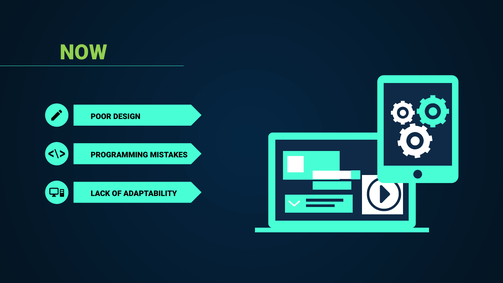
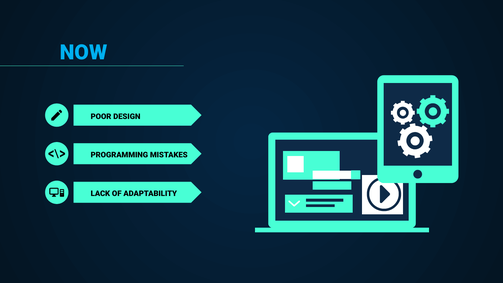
NOW colour: light green -> light blue (84, 53)
